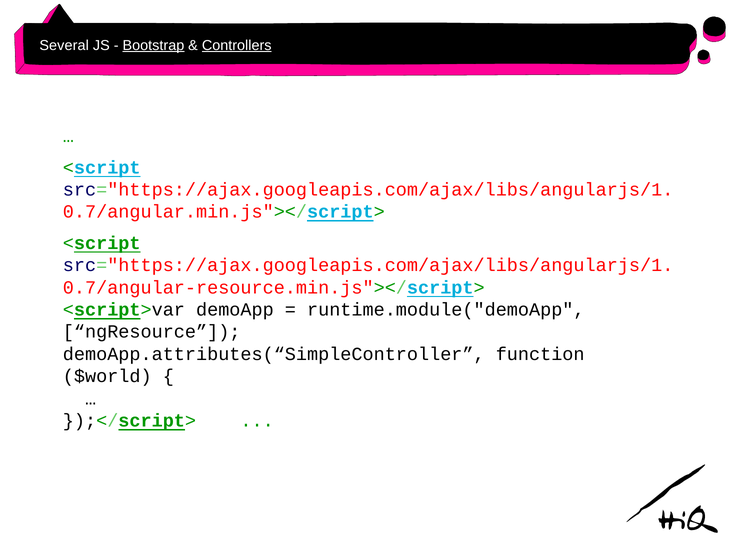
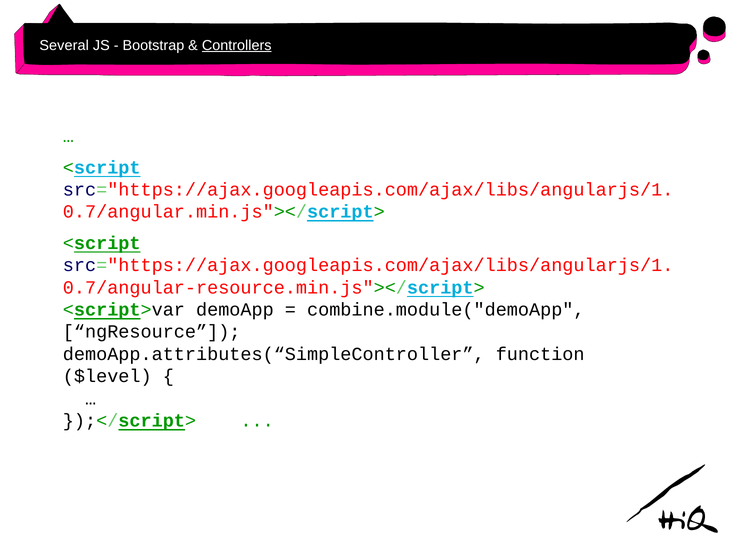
Bootstrap underline: present -> none (153, 45)
runtime.module("demoApp: runtime.module("demoApp -> combine.module("demoApp (446, 310)
$world: $world -> $level (107, 376)
